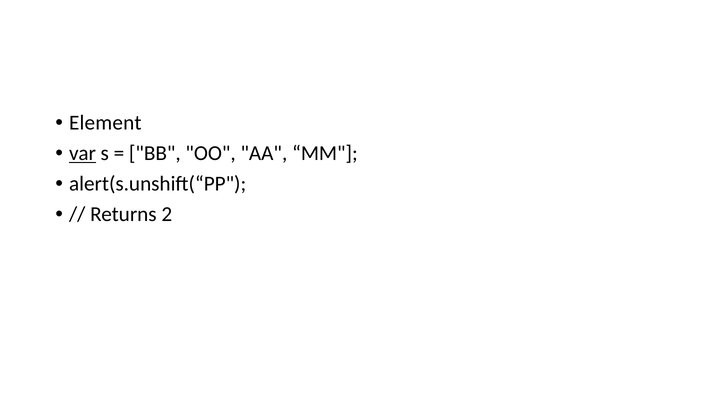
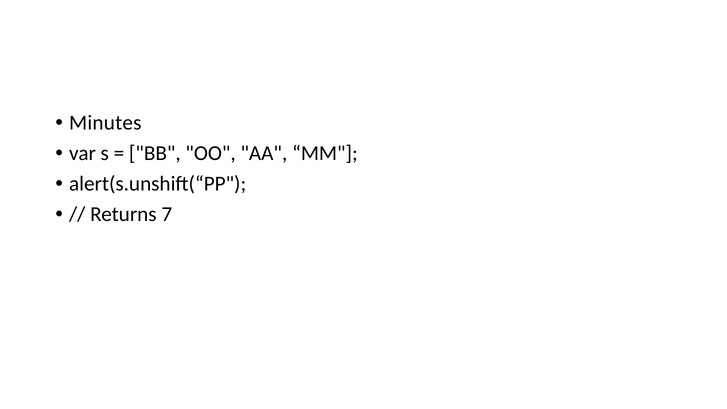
Element: Element -> Minutes (105, 123)
var underline: present -> none (82, 153)
2: 2 -> 7 (167, 214)
